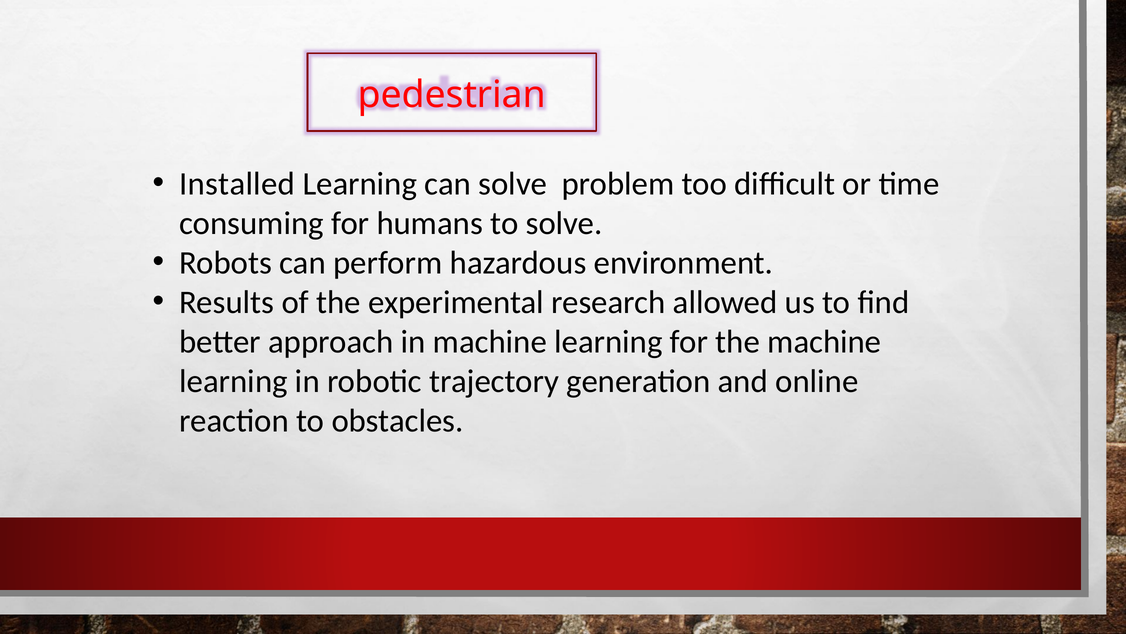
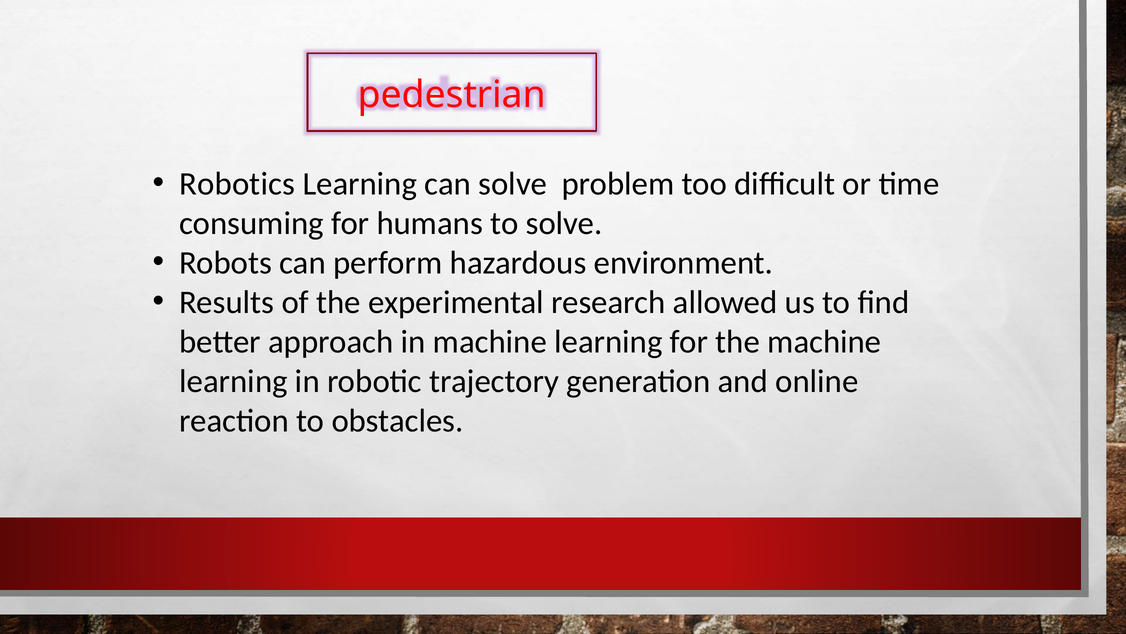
Installed: Installed -> Robotics (237, 184)
